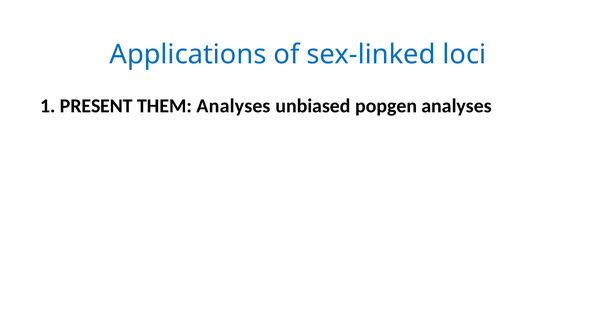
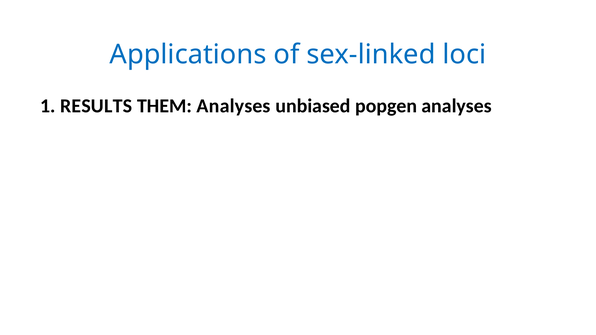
PRESENT: PRESENT -> RESULTS (96, 106)
